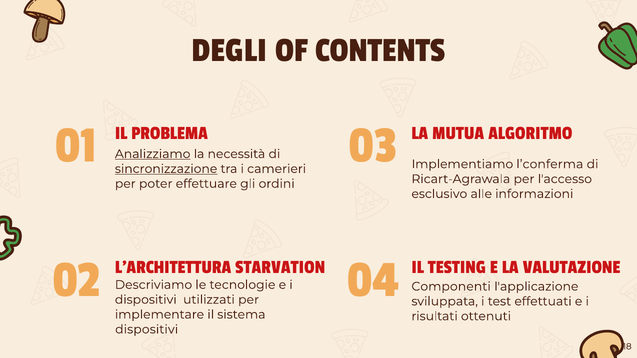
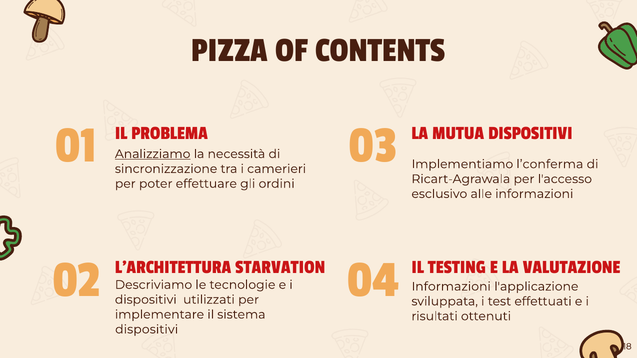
DEGLI: DEGLI -> PIZZA (230, 50)
MUTUA ALGORITMO: ALGORITMO -> DISPOSITIVI (530, 133)
sincronizzazione underline: present -> none (166, 169)
Componenti: Componenti -> Informazioni (451, 287)
